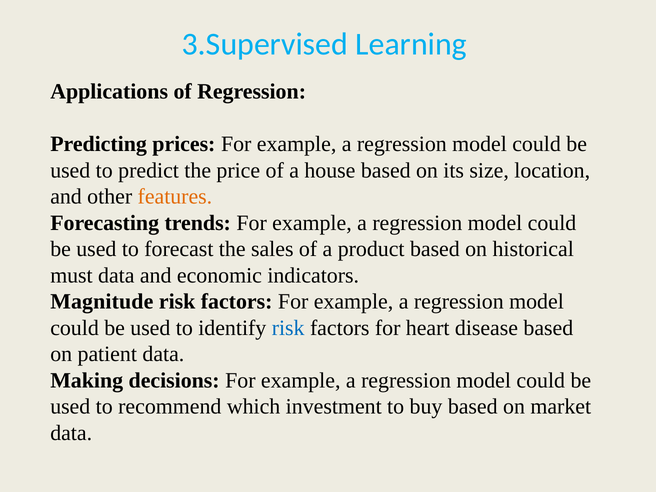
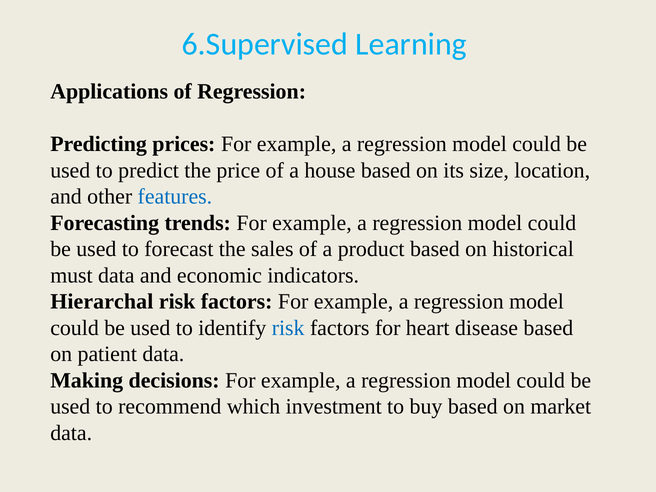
3.Supervised: 3.Supervised -> 6.Supervised (265, 44)
features colour: orange -> blue (175, 197)
Magnitude: Magnitude -> Hierarchal (102, 302)
